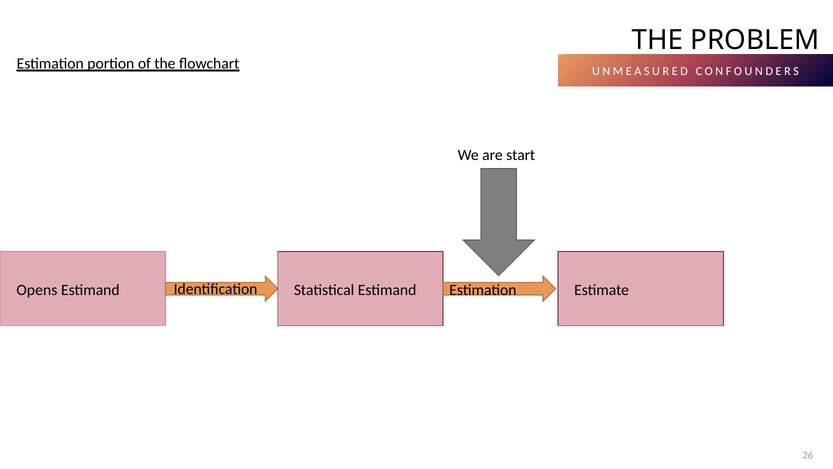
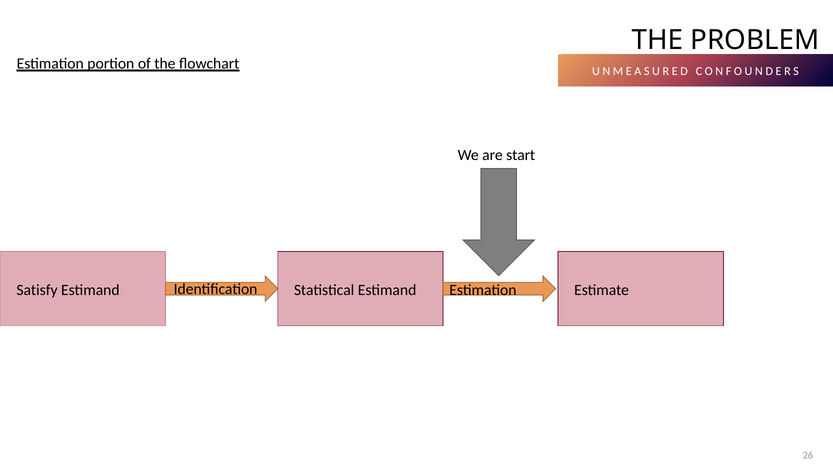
Opens: Opens -> Satisfy (37, 290)
